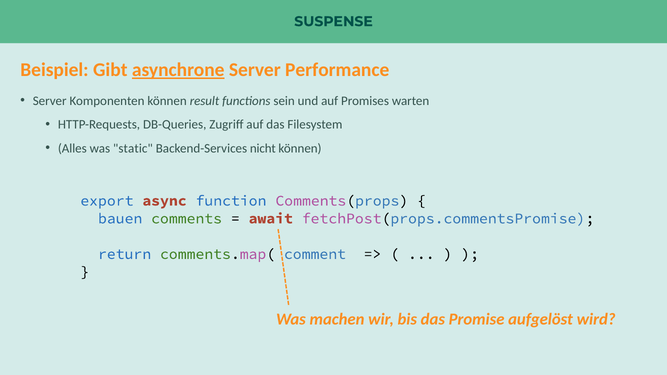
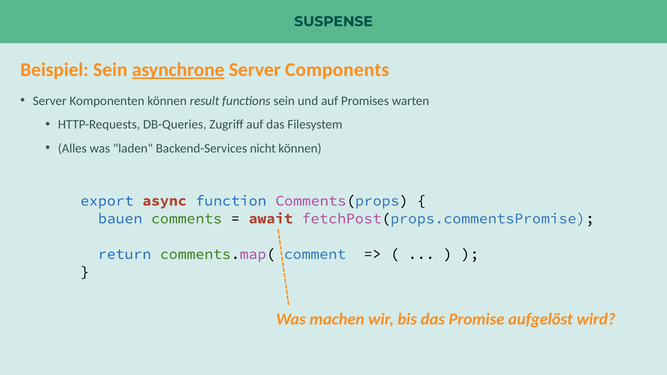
Beispiel Gibt: Gibt -> Sein (110, 70)
Performance: Performance -> Components (337, 70)
static: static -> laden (133, 148)
